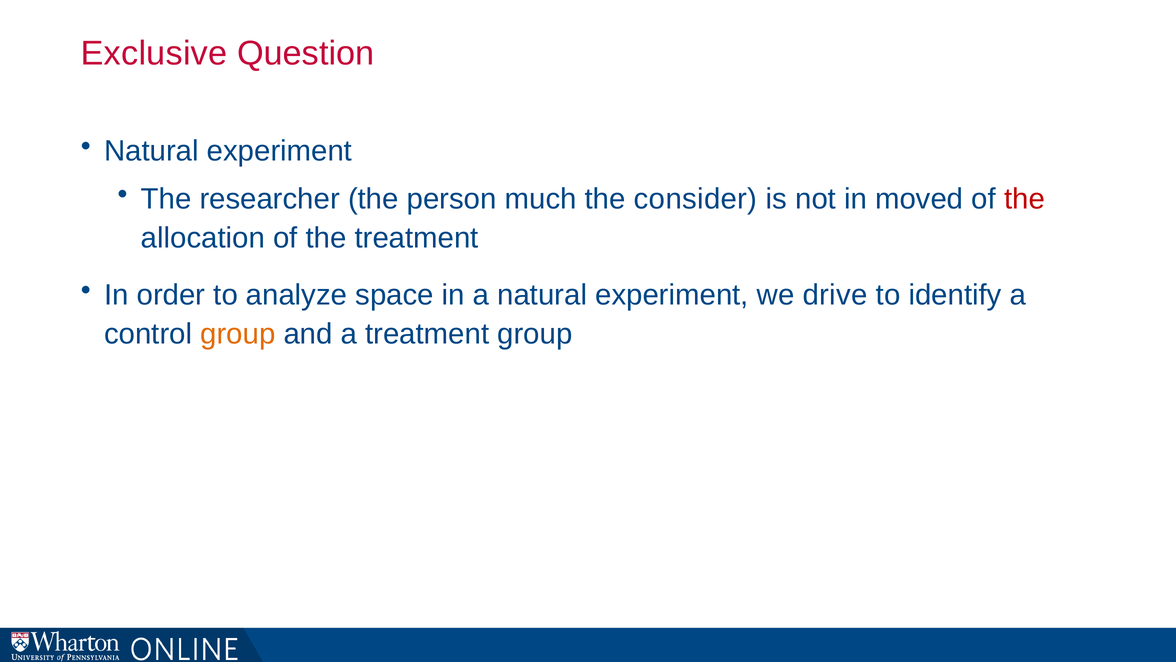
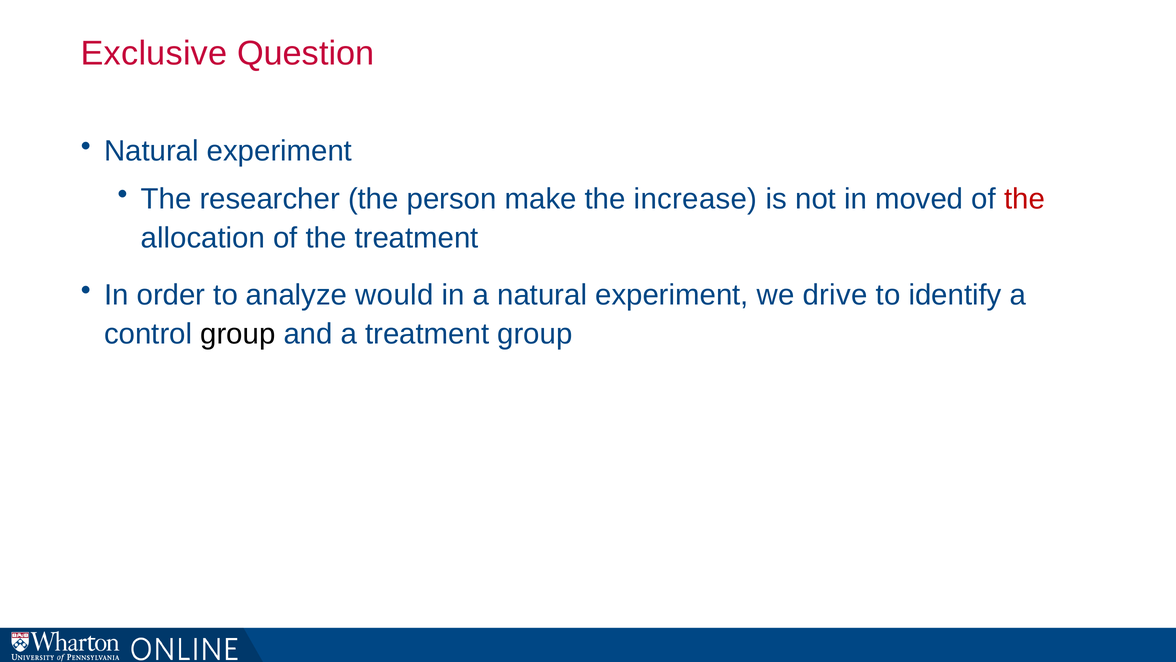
much: much -> make (541, 199)
consider: consider -> increase (696, 199)
space: space -> would (394, 295)
group colour: orange -> black (238, 334)
